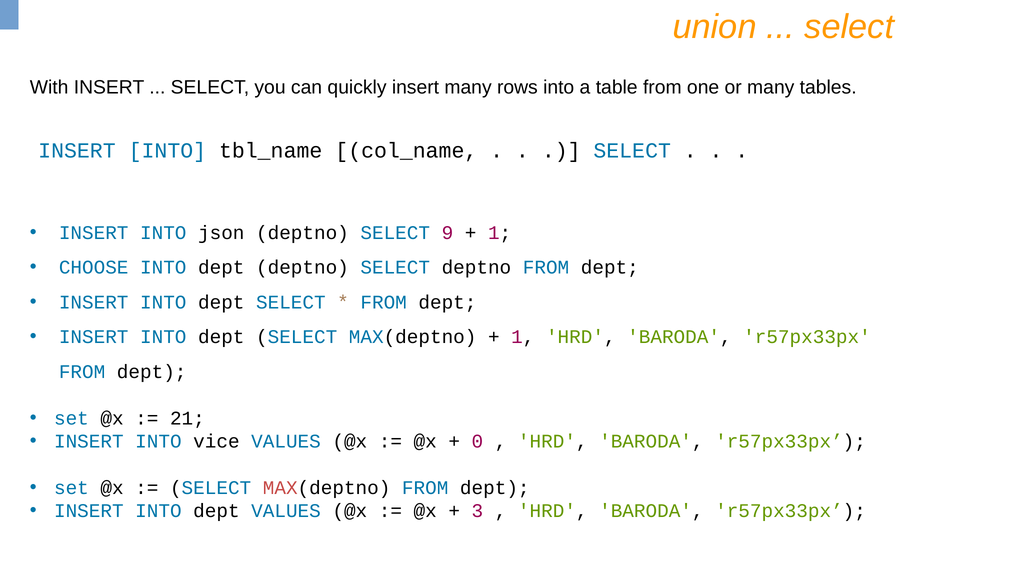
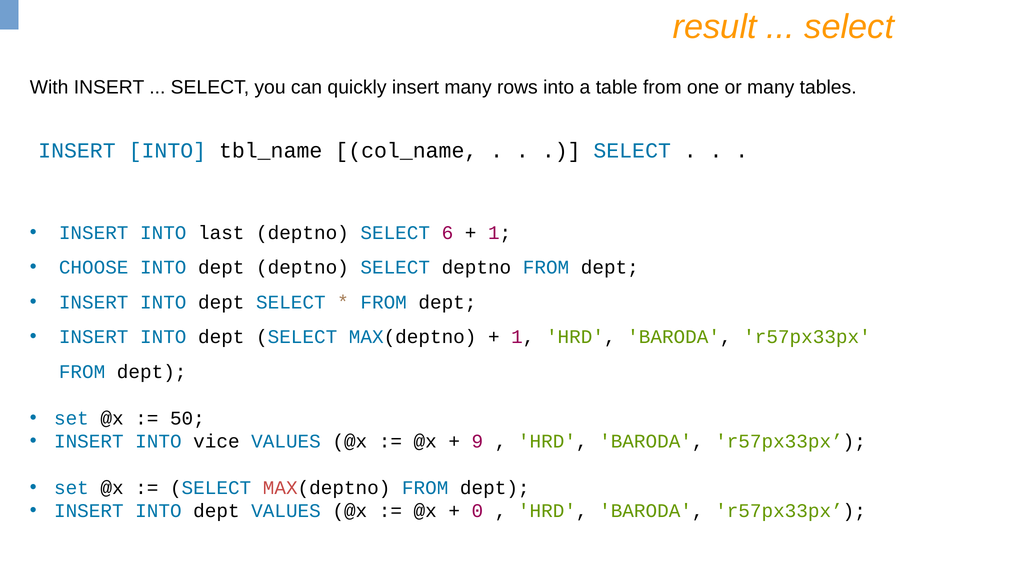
union: union -> result (715, 27)
json: json -> last (221, 233)
9: 9 -> 6 (447, 233)
21: 21 -> 50 (187, 418)
0: 0 -> 9 (477, 441)
3: 3 -> 0 (477, 511)
